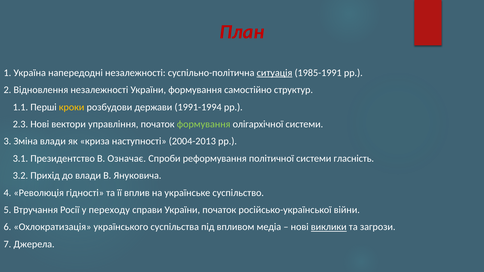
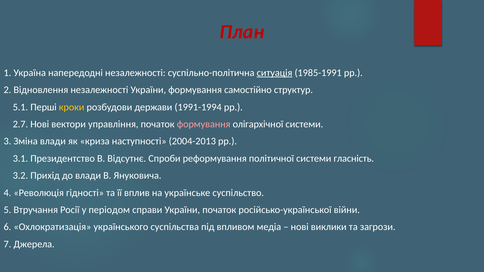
1.1: 1.1 -> 5.1 (20, 107)
2.3: 2.3 -> 2.7 (20, 124)
формування colour: light green -> pink (204, 124)
Означає: Означає -> Відсутнє (127, 159)
переходу: переходу -> періодом (109, 210)
виклики underline: present -> none (329, 227)
